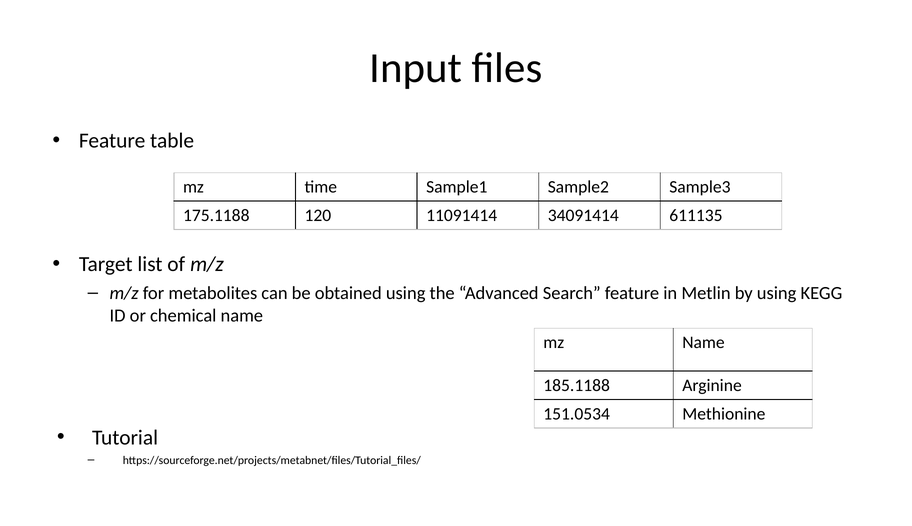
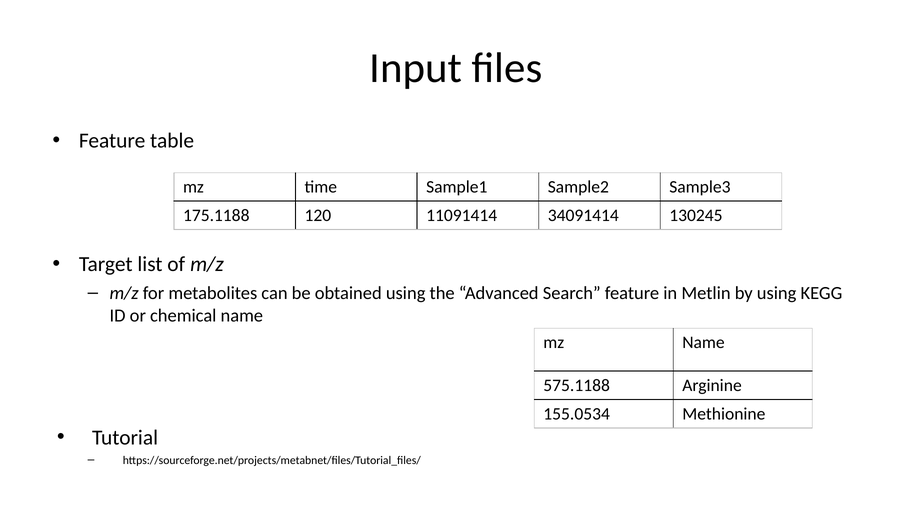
611135: 611135 -> 130245 (696, 216)
185.1188: 185.1188 -> 575.1188 (577, 385)
151.0534: 151.0534 -> 155.0534 (577, 414)
